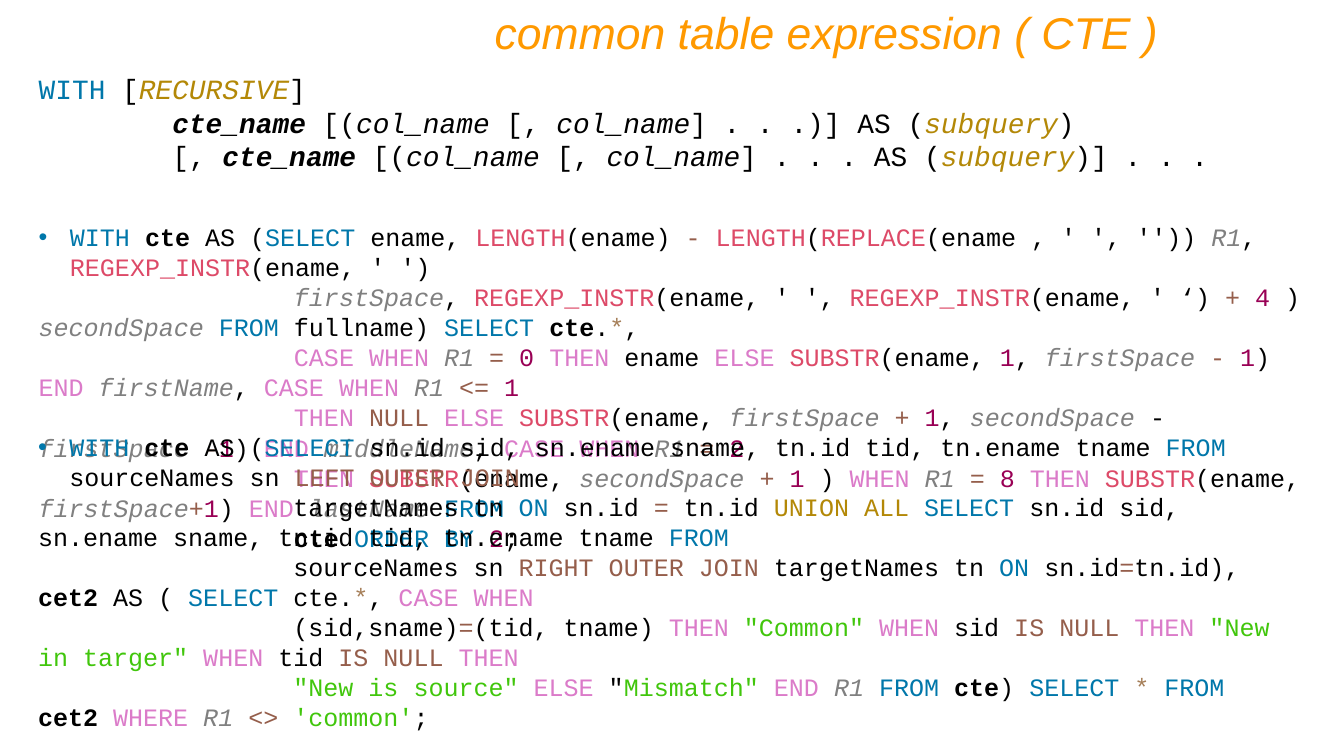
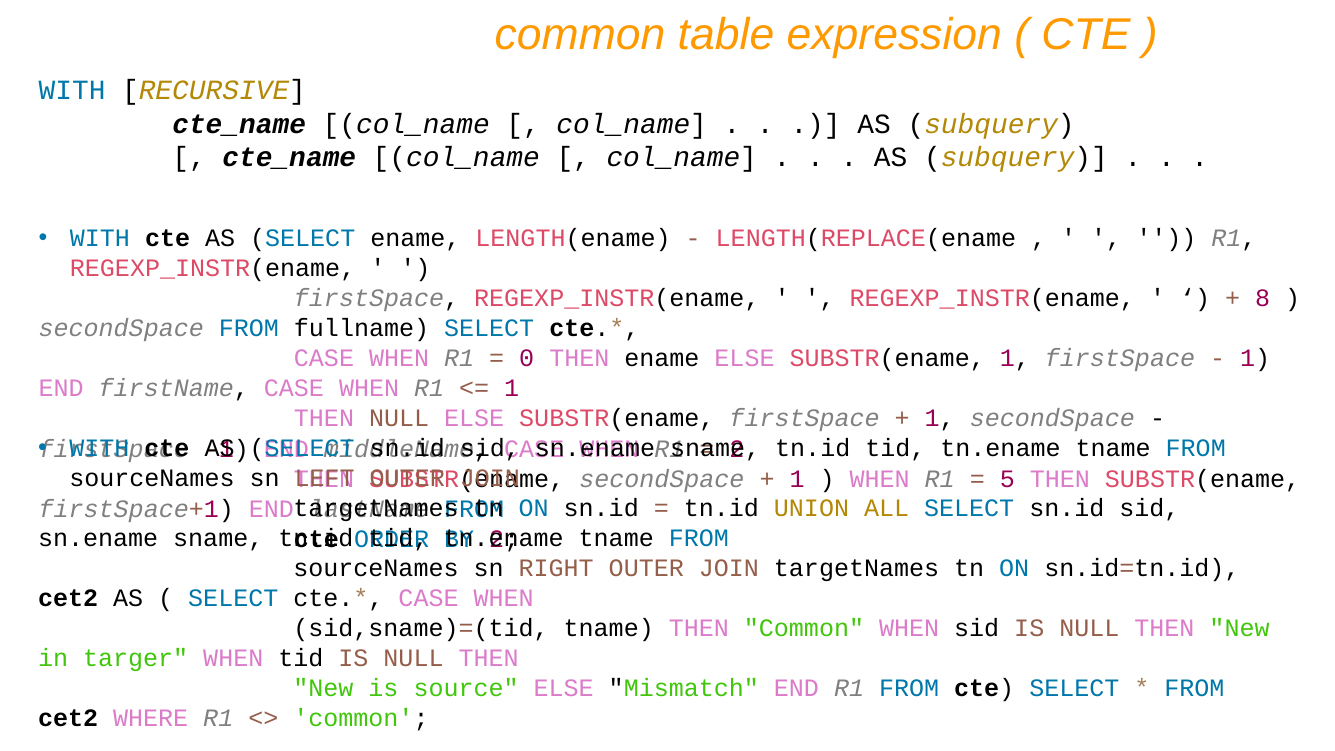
4: 4 -> 8 (1263, 299)
8: 8 -> 5 (1007, 479)
